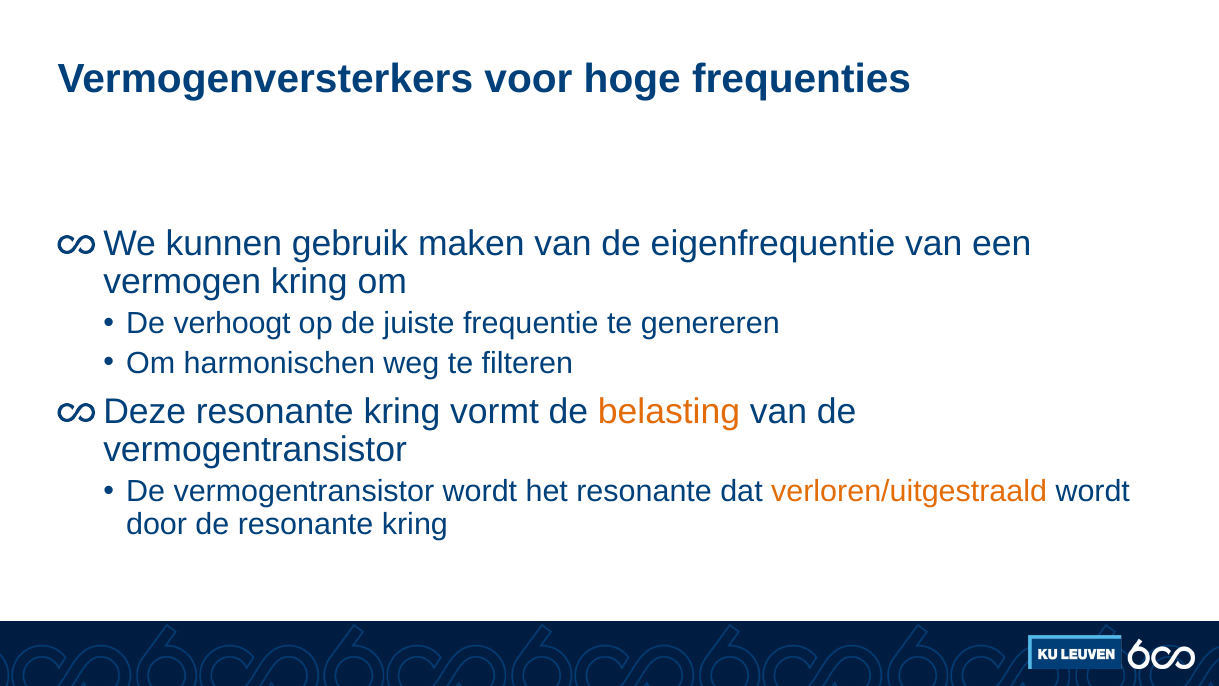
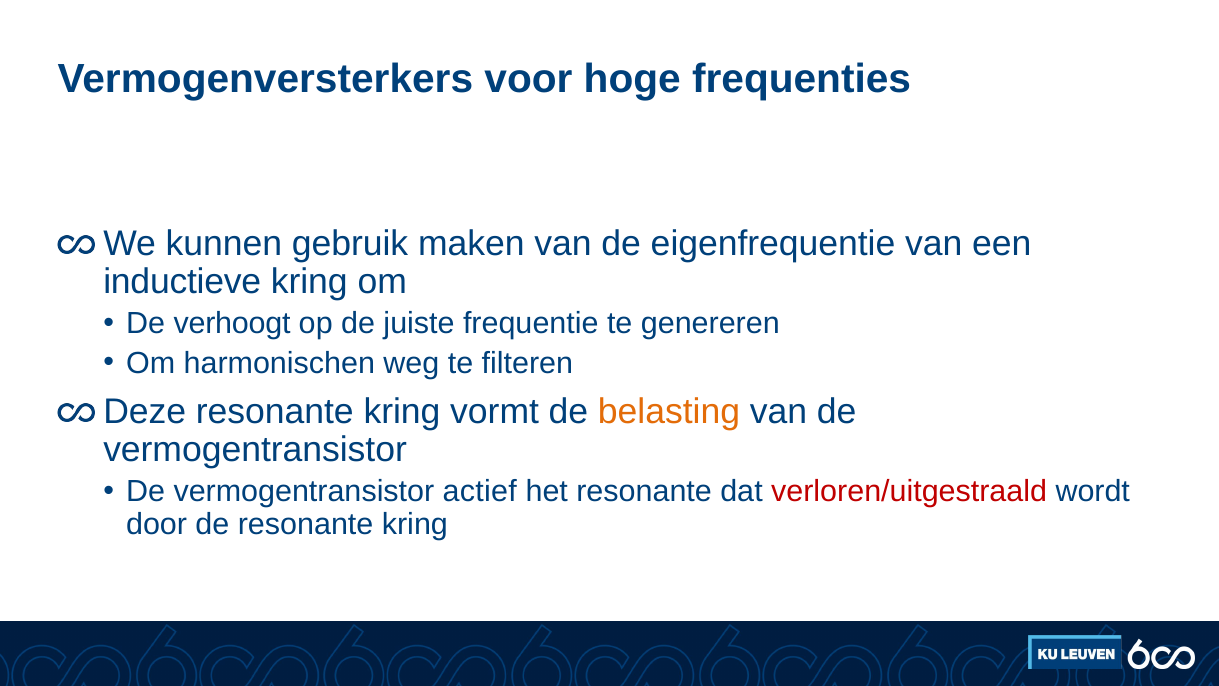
vermogen: vermogen -> inductieve (182, 282)
vermogentransistor wordt: wordt -> actief (480, 492)
verloren/uitgestraald colour: orange -> red (909, 492)
